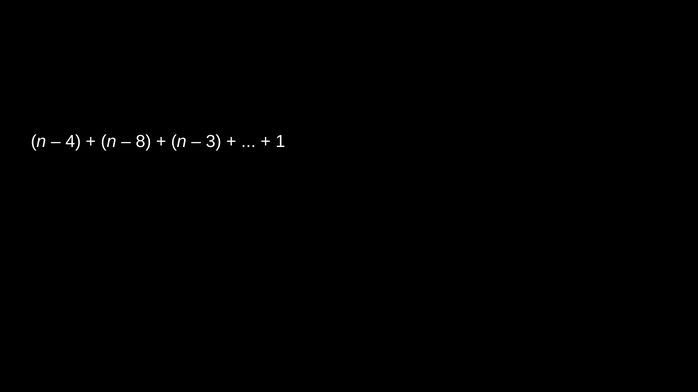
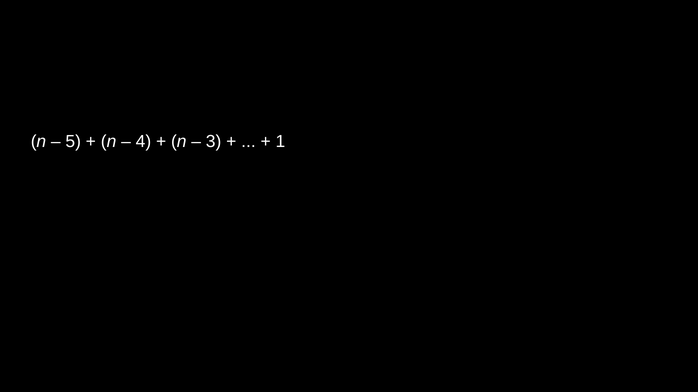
4: 4 -> 5 (73, 142)
8: 8 -> 4 (143, 142)
